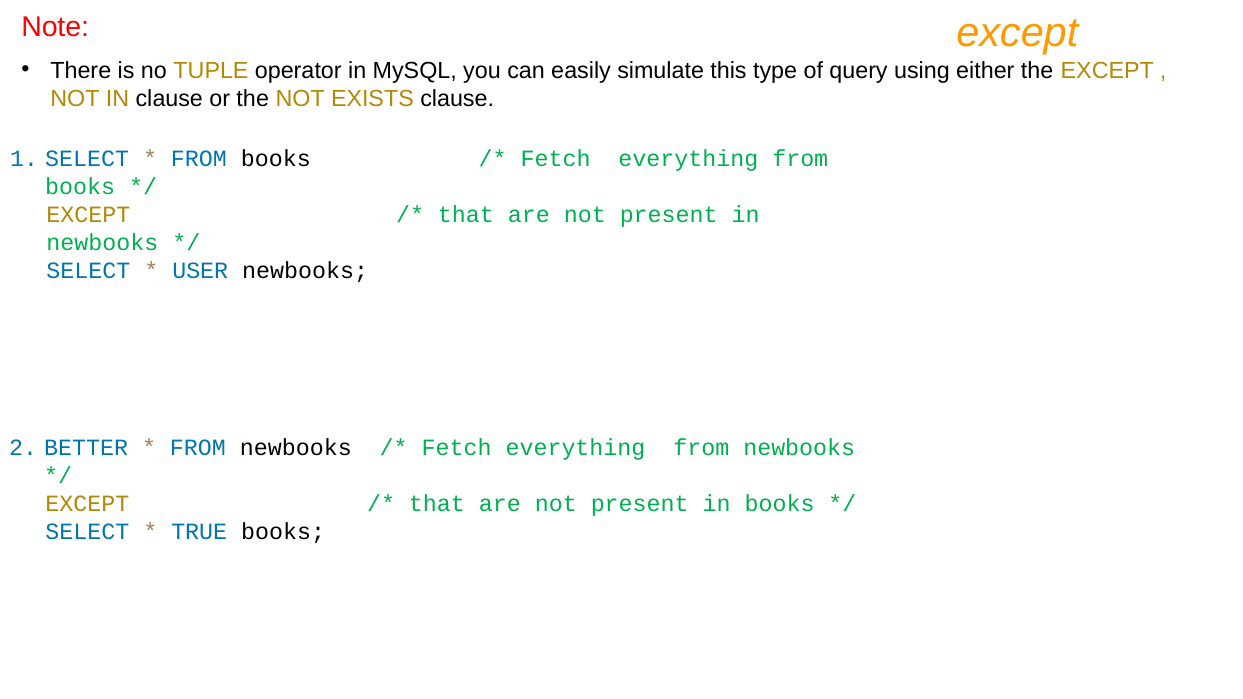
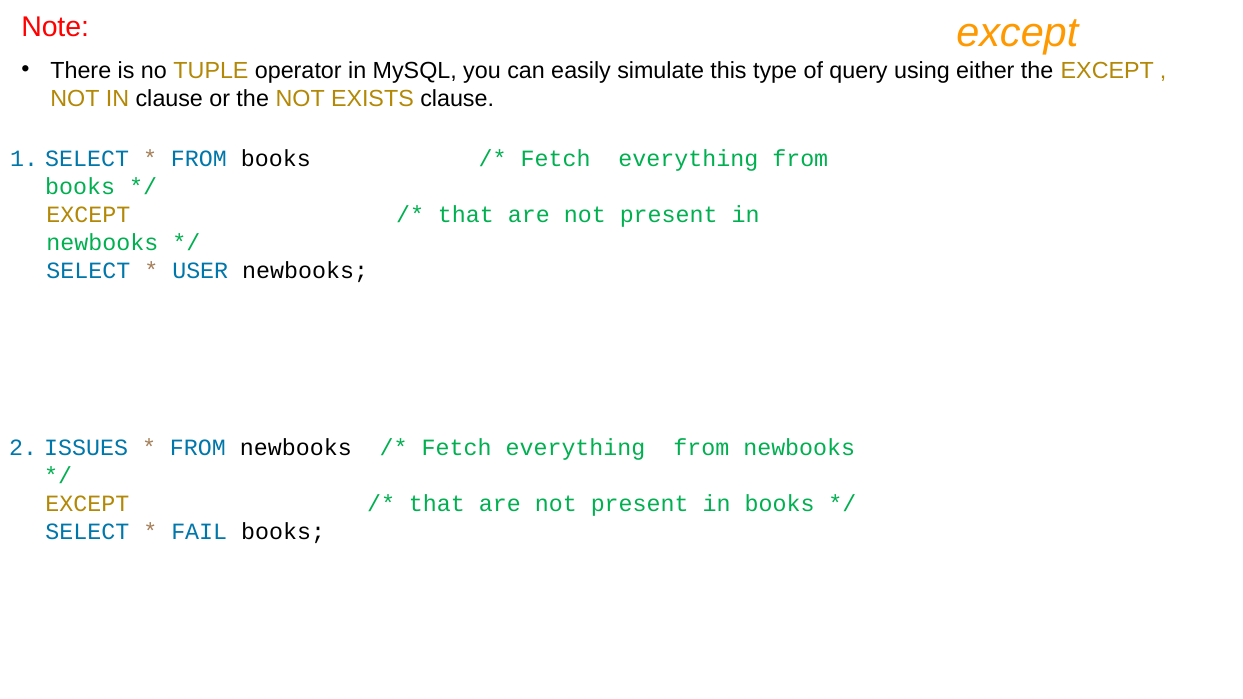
BETTER: BETTER -> ISSUES (86, 448)
TRUE: TRUE -> FAIL (199, 532)
